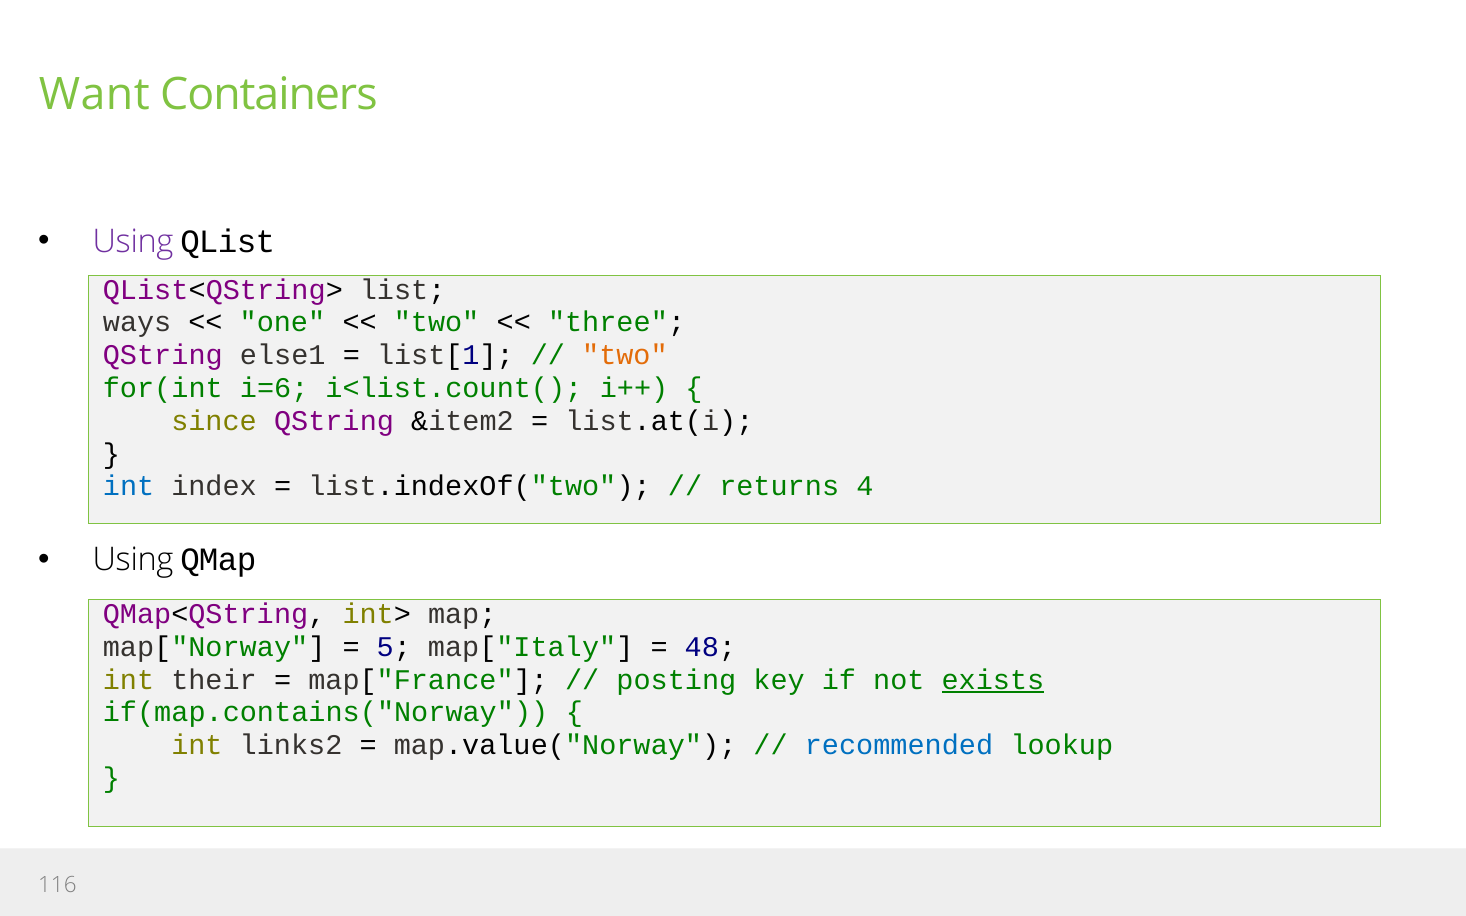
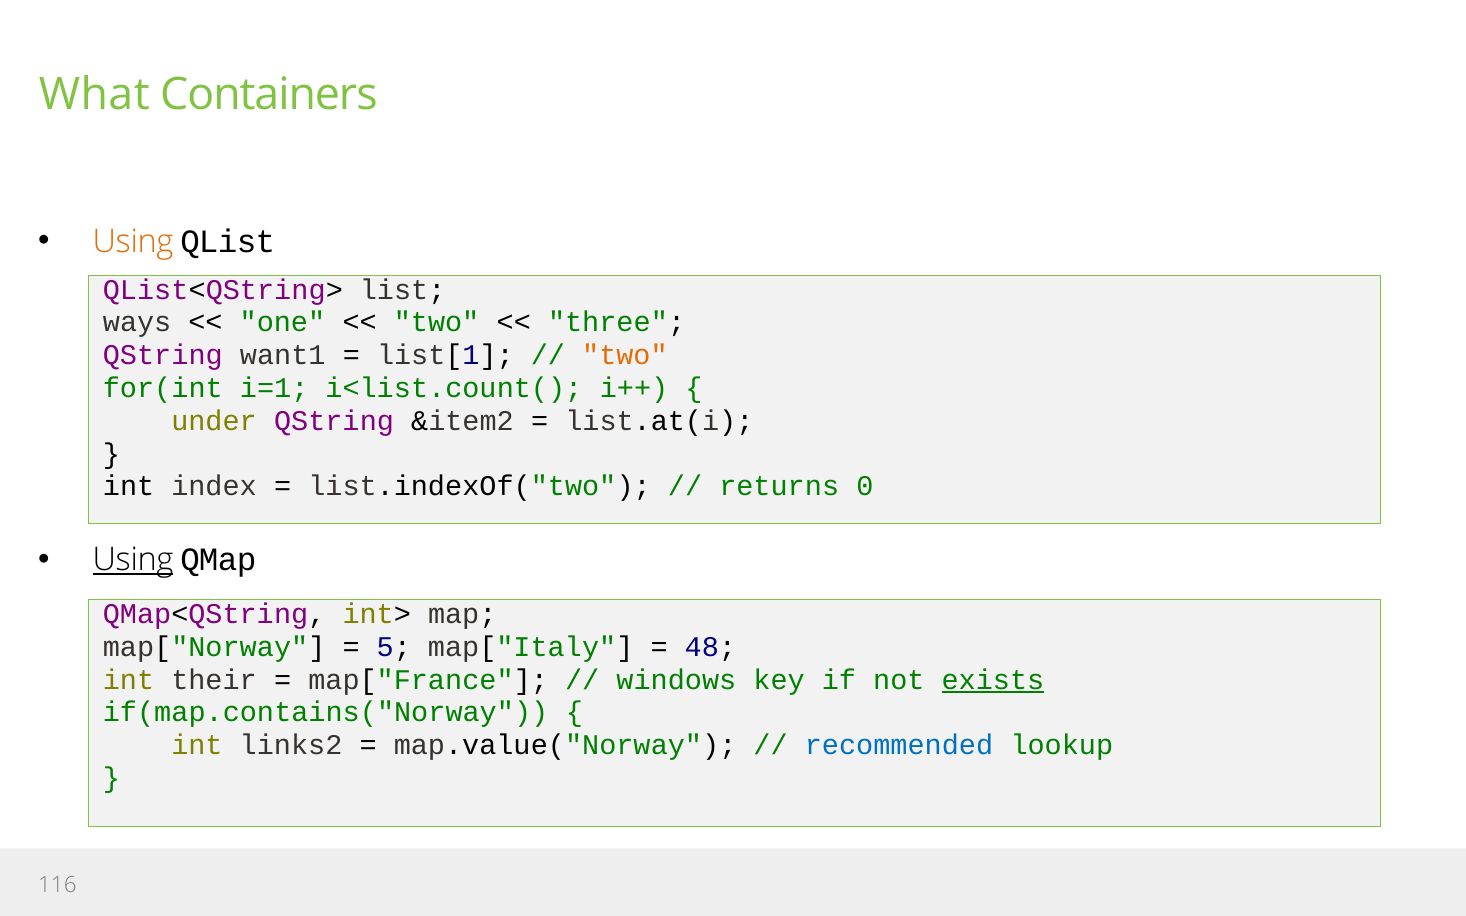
Want: Want -> What (94, 95)
Using colour: purple -> orange (133, 242)
else1: else1 -> want1 (283, 355)
i=6: i=6 -> i=1 (274, 388)
since: since -> under (214, 421)
int colour: blue -> black (129, 487)
4: 4 -> 0 (865, 487)
Using underline: none -> present (133, 560)
posting: posting -> windows (676, 680)
